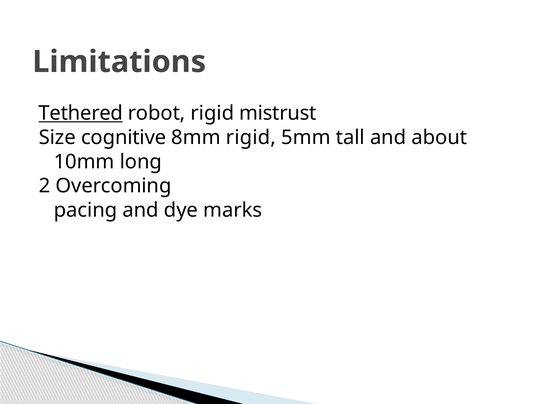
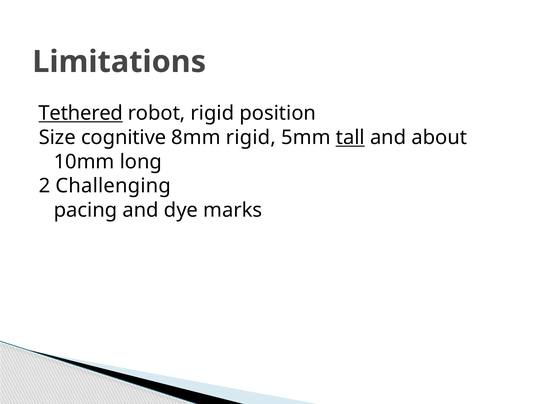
mistrust: mistrust -> position (278, 113)
tall underline: none -> present (350, 137)
Overcoming: Overcoming -> Challenging (113, 186)
